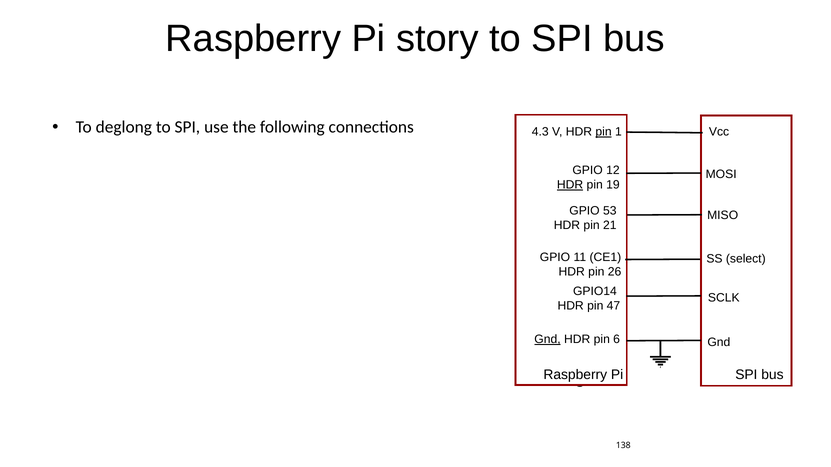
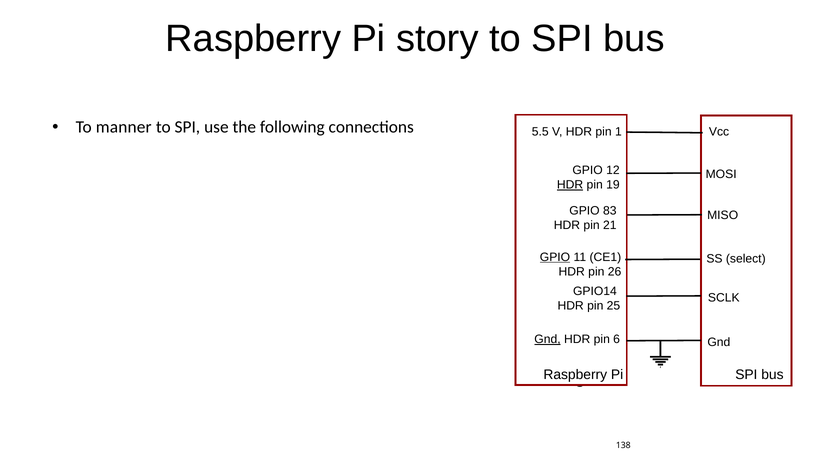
deglong: deglong -> manner (124, 127)
4.3: 4.3 -> 5.5 (540, 132)
pin underline: present -> none (604, 132)
53: 53 -> 83 (610, 211)
GPIO underline: none -> present (555, 257)
47: 47 -> 25 (613, 306)
